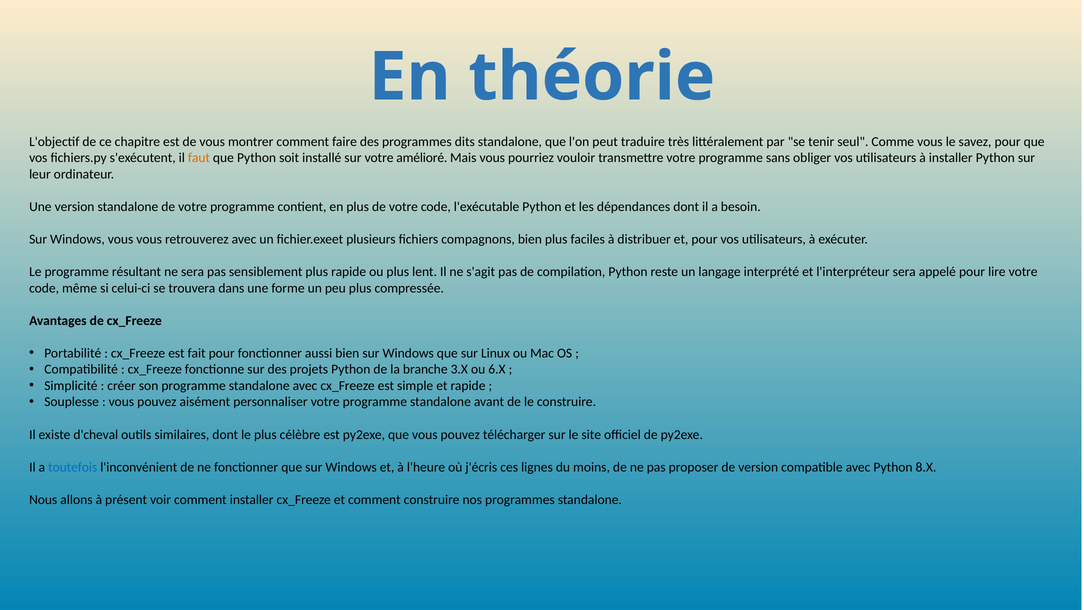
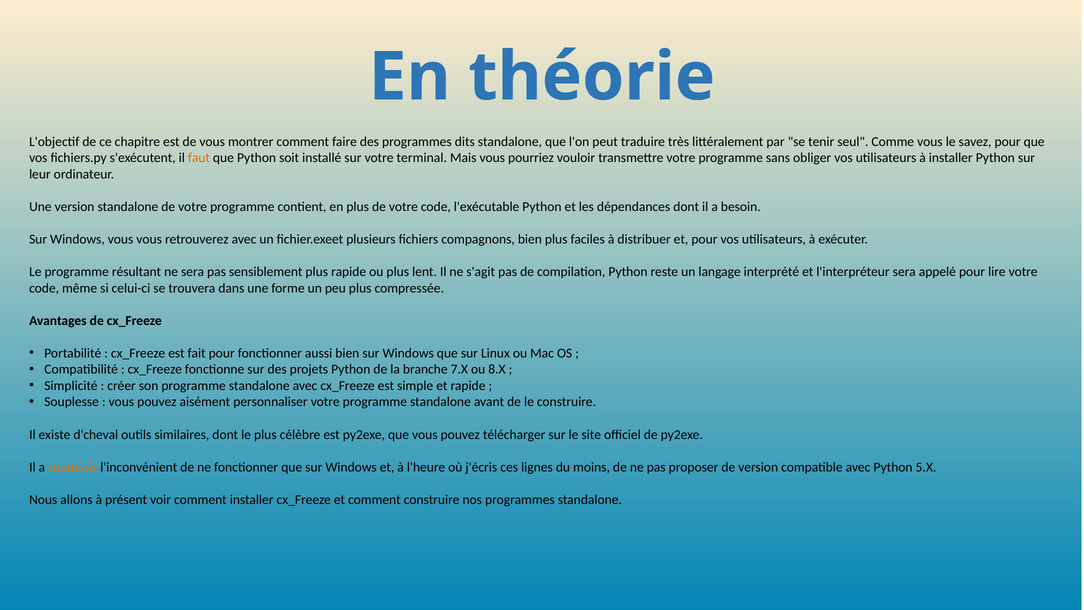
amélioré: amélioré -> terminal (422, 158)
3.X: 3.X -> 7.X (459, 369)
6.X: 6.X -> 8.X (497, 369)
toutefois colour: blue -> orange (73, 467)
8.X: 8.X -> 5.X (926, 467)
